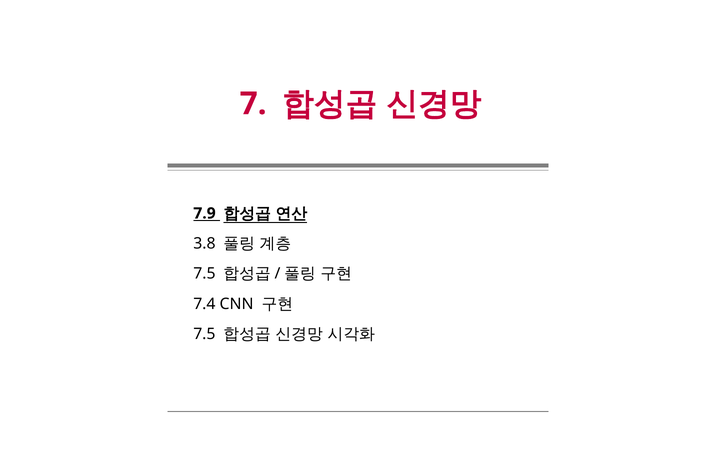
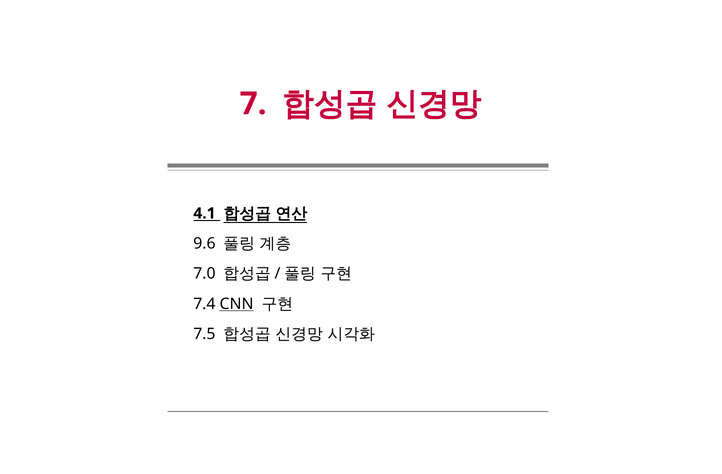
7.9: 7.9 -> 4.1 (204, 213)
3.8: 3.8 -> 9.6 (204, 244)
7.5: 7.5 -> 7.0 (204, 274)
CNN underline: none -> present (237, 304)
